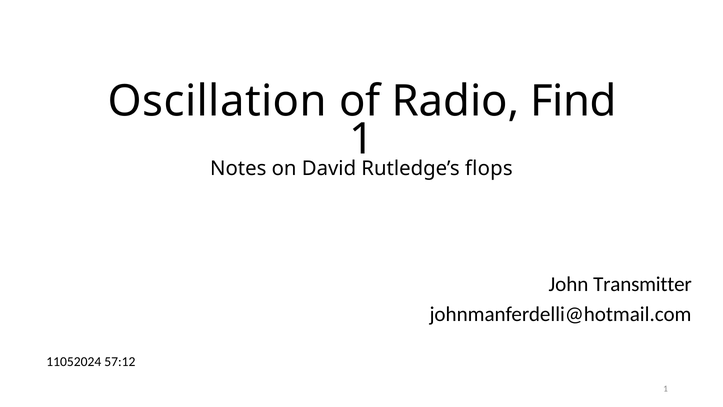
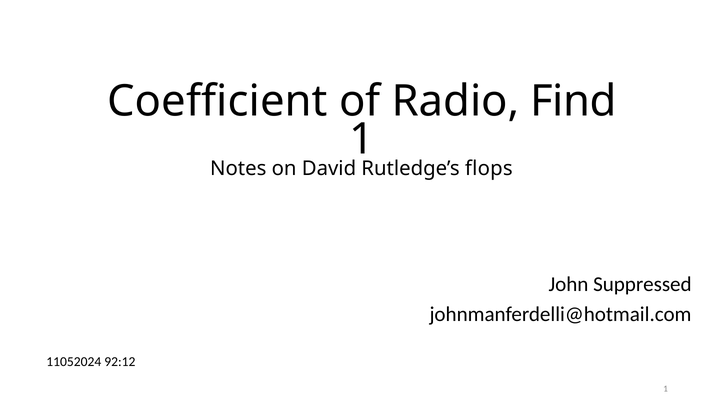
Oscillation: Oscillation -> Coefficient (217, 101)
Transmitter: Transmitter -> Suppressed (642, 284)
57:12: 57:12 -> 92:12 (120, 361)
